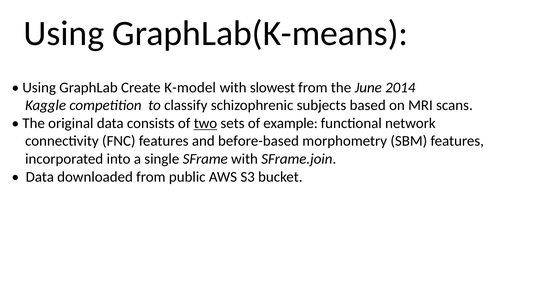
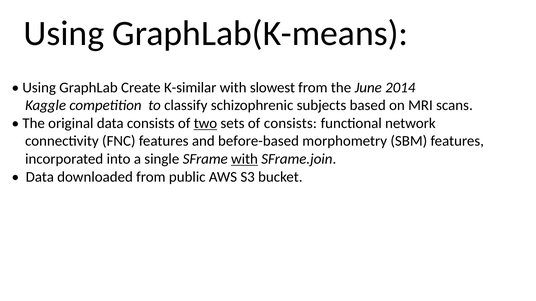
K-model: K-model -> K-similar (190, 88)
of example: example -> consists (290, 123)
with underline: none -> present (244, 159)
